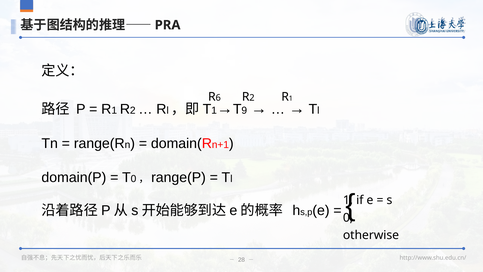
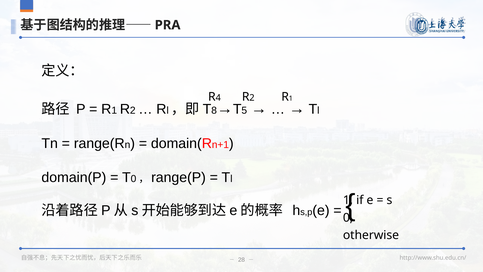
6: 6 -> 4 (218, 98)
1: 1 -> 8 (214, 110)
9: 9 -> 5 (244, 110)
